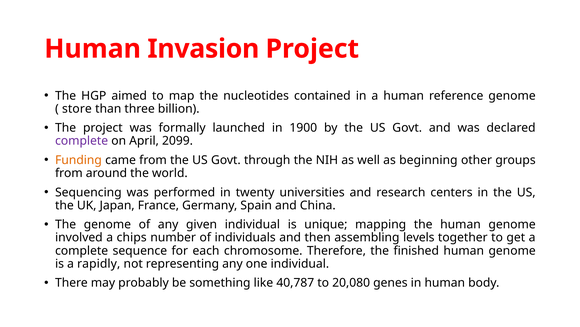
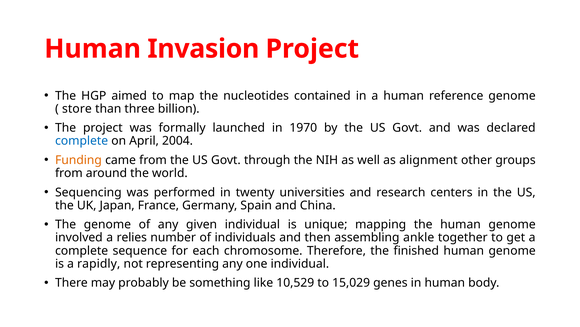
1900: 1900 -> 1970 (303, 128)
complete colour: purple -> blue (82, 141)
2099: 2099 -> 2004 (177, 141)
beginning: beginning -> alignment (428, 160)
chips: chips -> relies (132, 237)
levels: levels -> ankle (419, 237)
40,787: 40,787 -> 10,529 (295, 282)
20,080: 20,080 -> 15,029 (351, 282)
